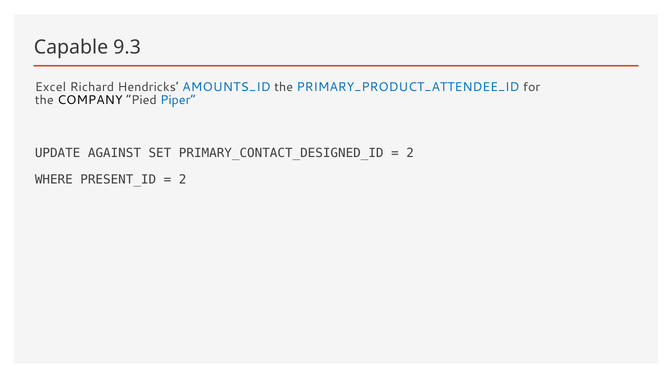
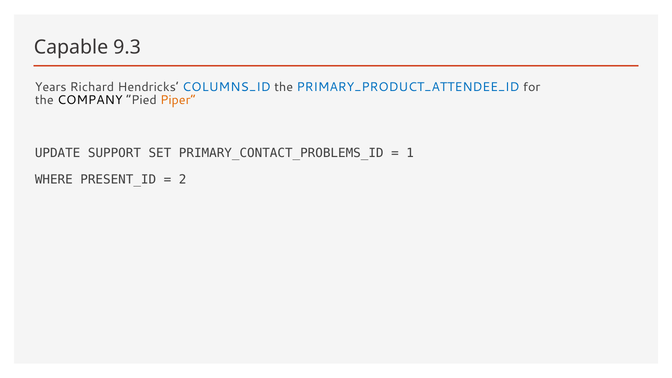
Excel: Excel -> Years (51, 87)
AMOUNTS_ID: AMOUNTS_ID -> COLUMNS_ID (226, 87)
Piper colour: blue -> orange (178, 100)
AGAINST: AGAINST -> SUPPORT (114, 153)
PRIMARY_CONTACT_DESIGNED_ID: PRIMARY_CONTACT_DESIGNED_ID -> PRIMARY_CONTACT_PROBLEMS_ID (281, 153)
2: 2 -> 1 (410, 153)
